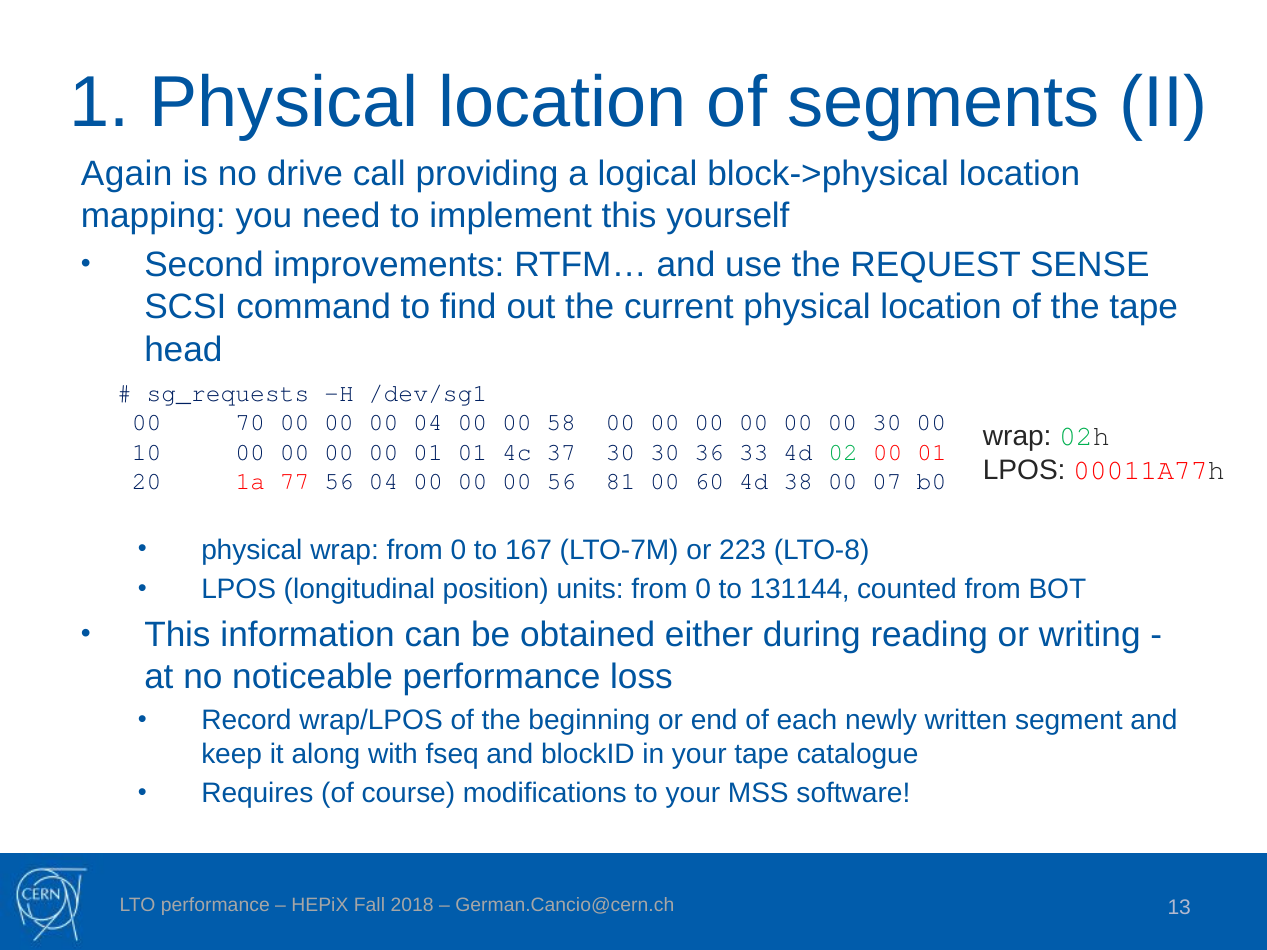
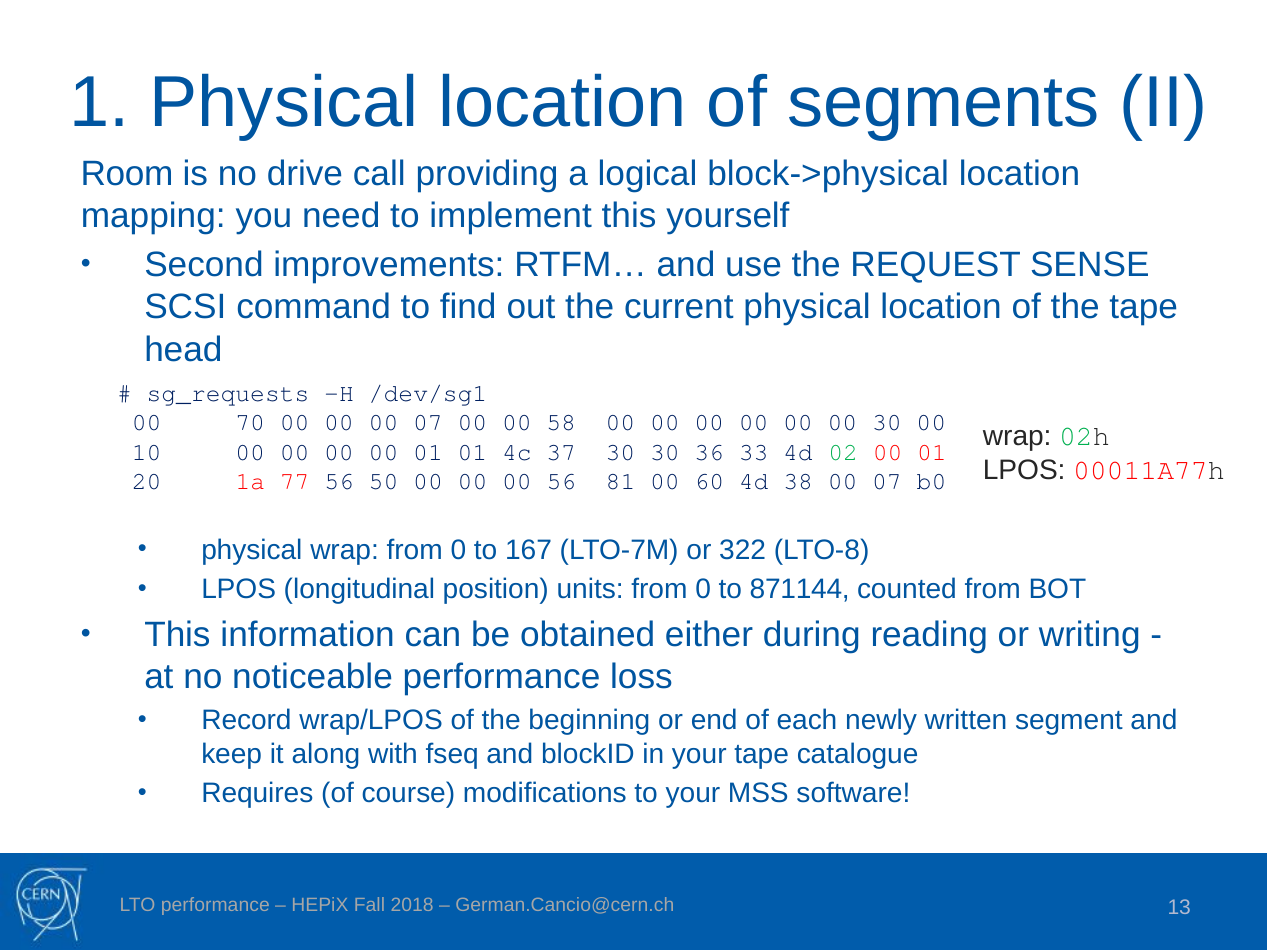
Again: Again -> Room (127, 174)
00 00 04: 04 -> 07 (428, 423)
56 04: 04 -> 50 (384, 482)
223: 223 -> 322 (743, 550)
131144: 131144 -> 871144 (800, 590)
